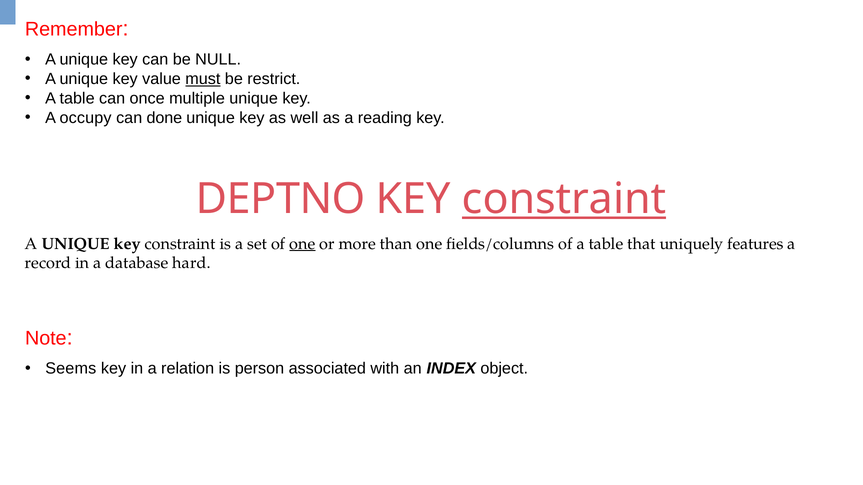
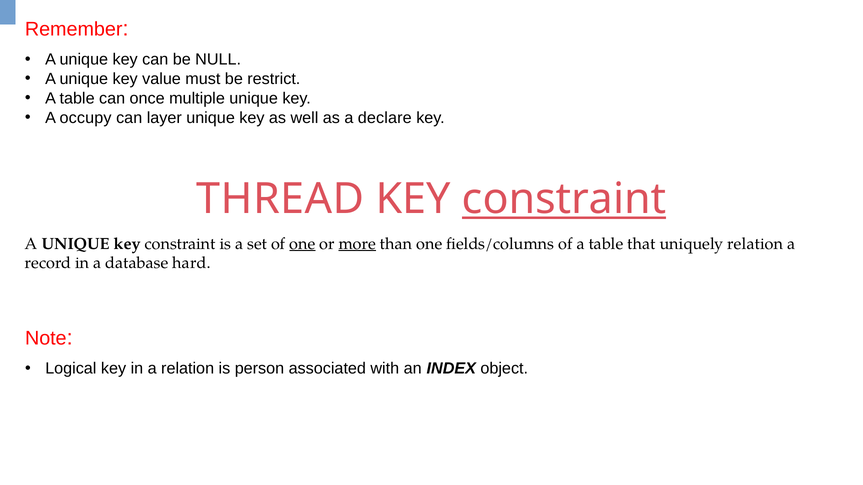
must underline: present -> none (203, 79)
done: done -> layer (164, 118)
reading: reading -> declare (385, 118)
DEPTNO: DEPTNO -> THREAD (280, 199)
more underline: none -> present (357, 244)
uniquely features: features -> relation (755, 244)
Seems: Seems -> Logical (71, 369)
